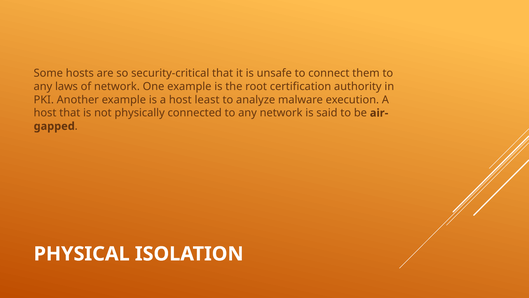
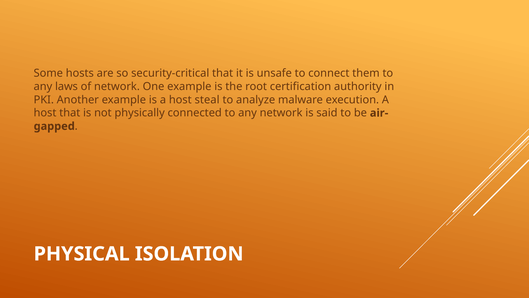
least: least -> steal (207, 100)
